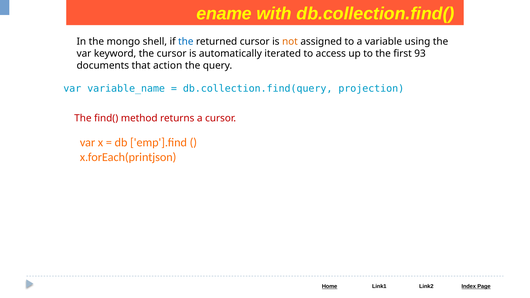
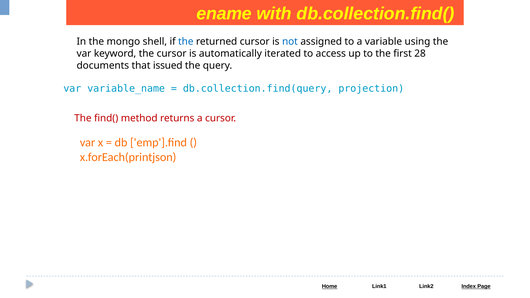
not colour: orange -> blue (290, 42)
93: 93 -> 28 (420, 54)
action: action -> issued (168, 66)
